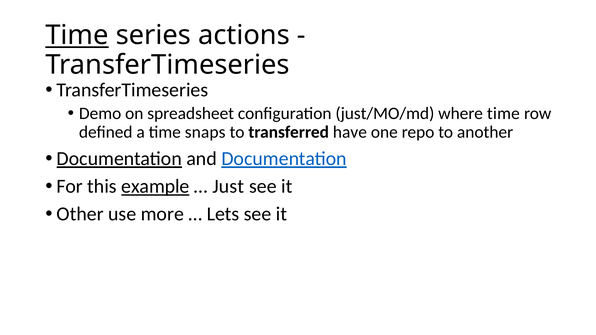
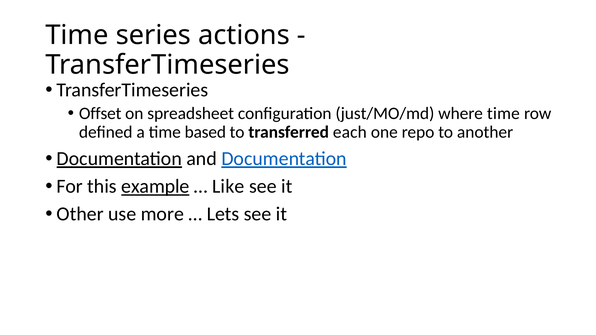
Time underline: present -> none (77, 35)
Demo: Demo -> Offset (100, 113)
snaps: snaps -> based (205, 132)
have: have -> each (350, 132)
Just: Just -> Like (228, 187)
